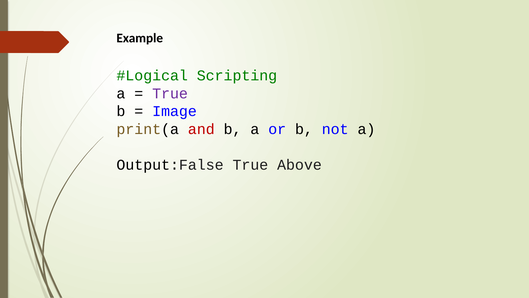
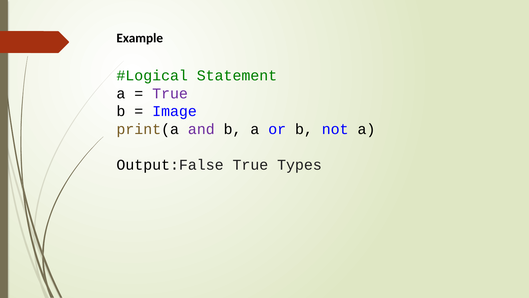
Scripting: Scripting -> Statement (237, 75)
and colour: red -> purple (201, 129)
Above: Above -> Types (299, 165)
